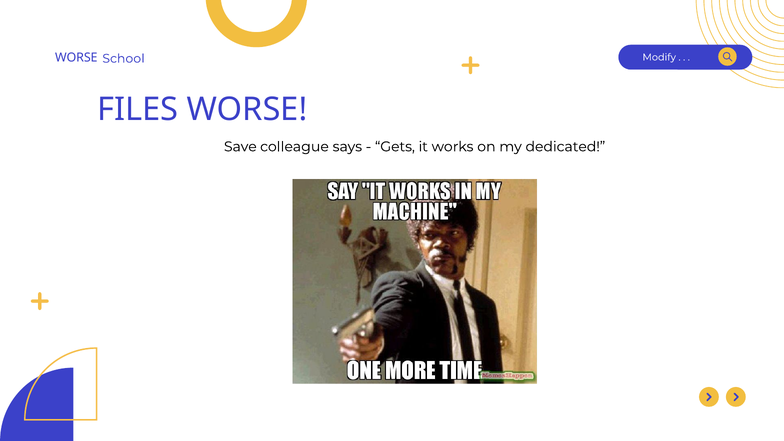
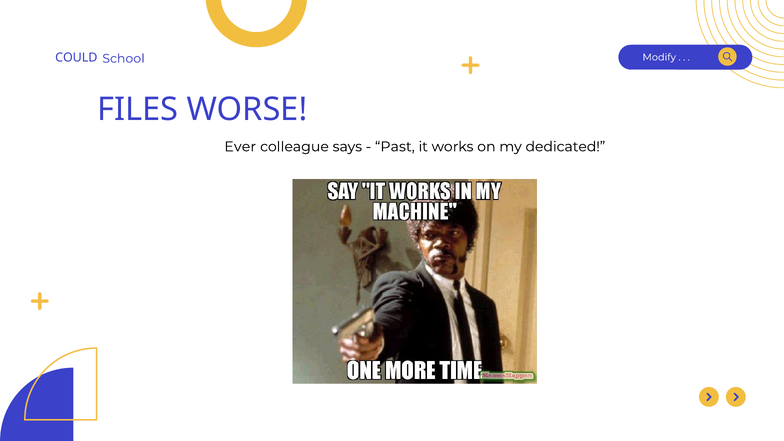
WORSE: WORSE -> COULD (76, 58)
Save: Save -> Ever (240, 147)
Gets: Gets -> Past (395, 147)
